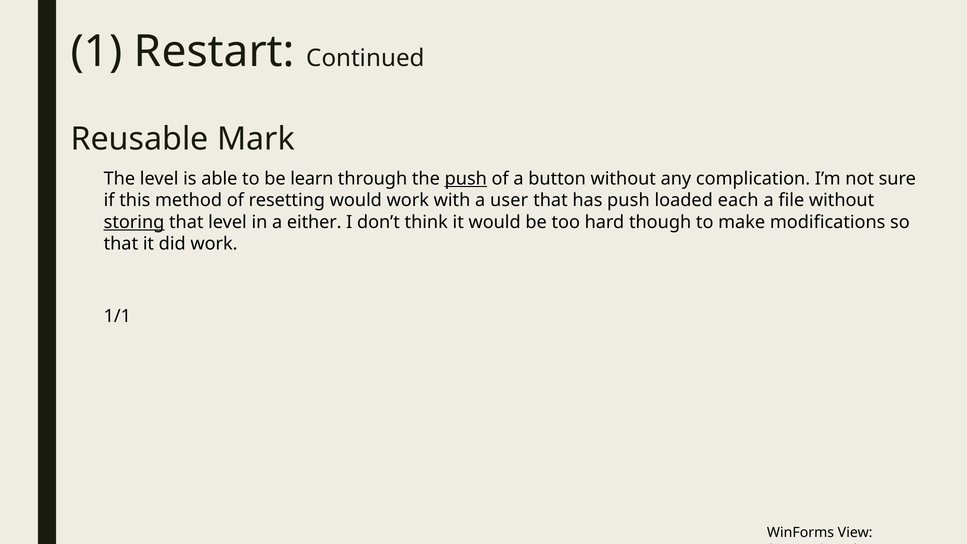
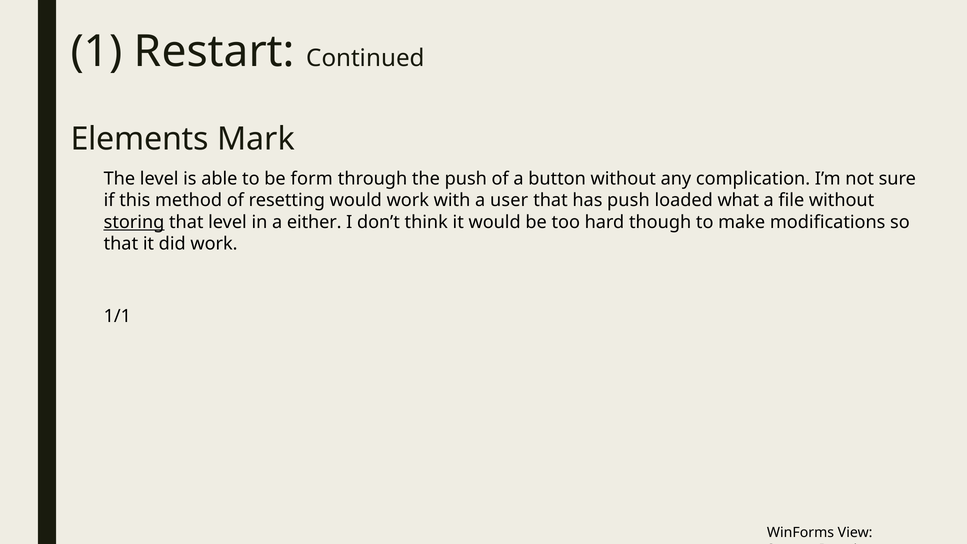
Reusable: Reusable -> Elements (140, 139)
learn: learn -> form (312, 179)
push underline: present -> none (466, 179)
each: each -> what (738, 200)
